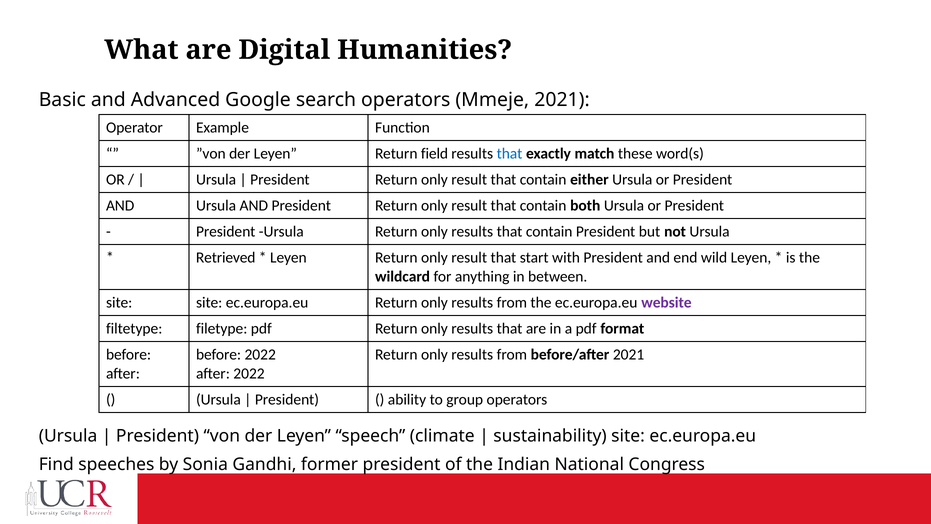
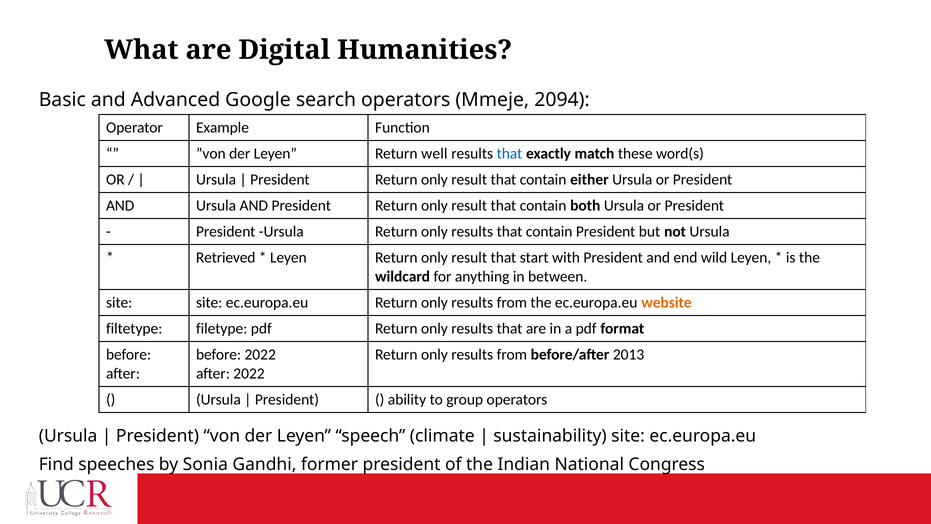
Mmeje 2021: 2021 -> 2094 (562, 100)
field: field -> well (434, 154)
website colour: purple -> orange (666, 302)
before/after 2021: 2021 -> 2013 (629, 354)
